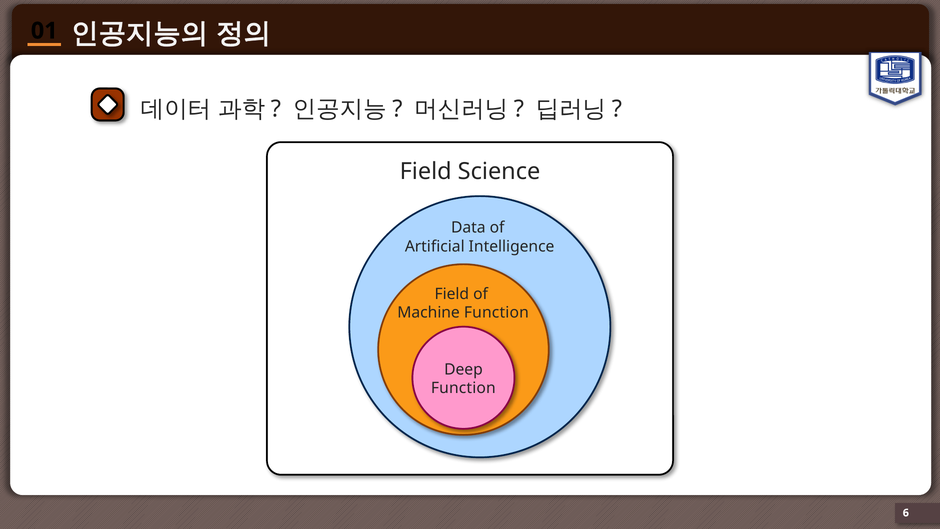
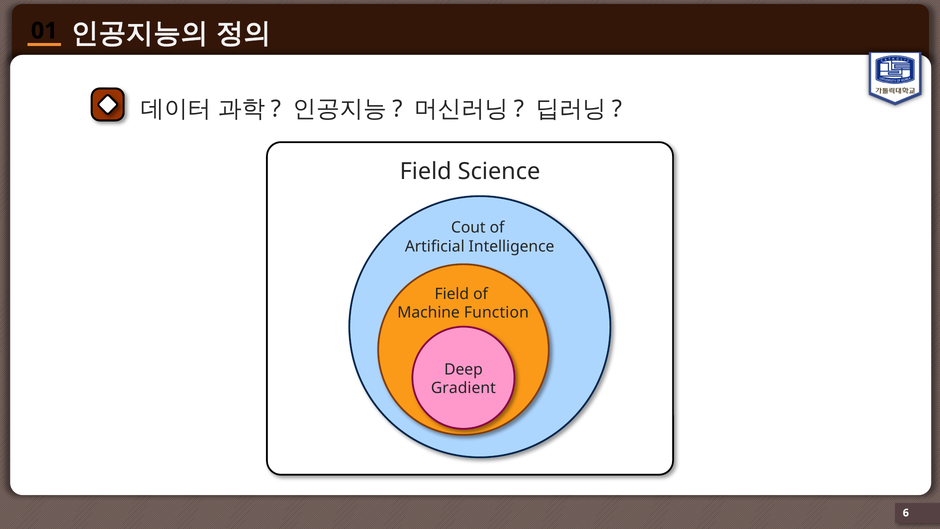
Data: Data -> Cout (468, 228)
Function: Function -> Gradient (463, 388)
